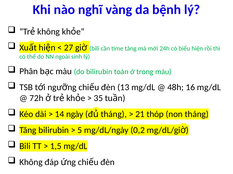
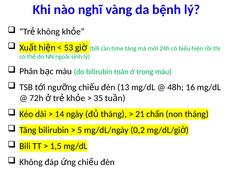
27: 27 -> 53 (69, 48)
thóp: thóp -> chẩn (155, 115)
